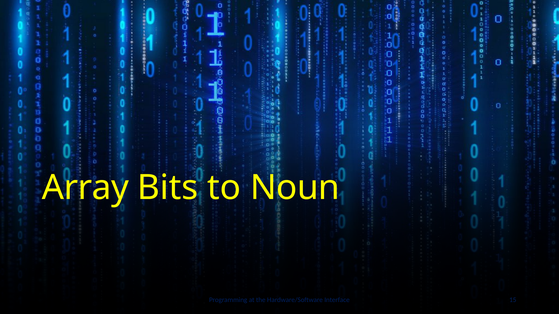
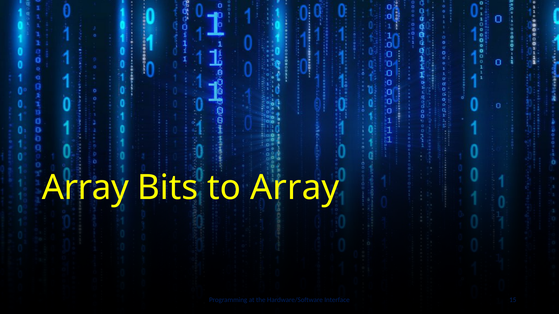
to Noun: Noun -> Array (295, 188)
